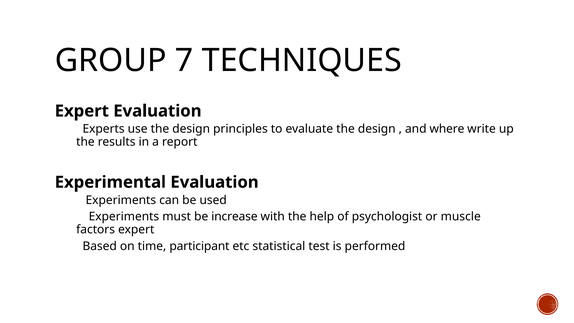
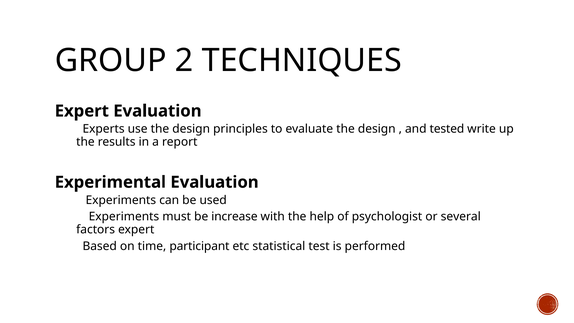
7: 7 -> 2 (184, 60)
where: where -> tested (447, 129)
muscle: muscle -> several (461, 217)
